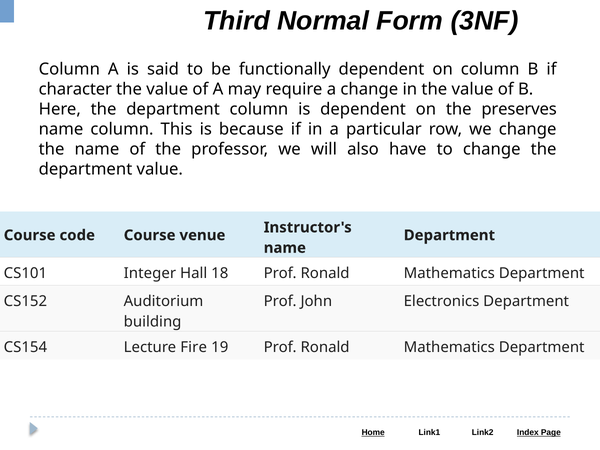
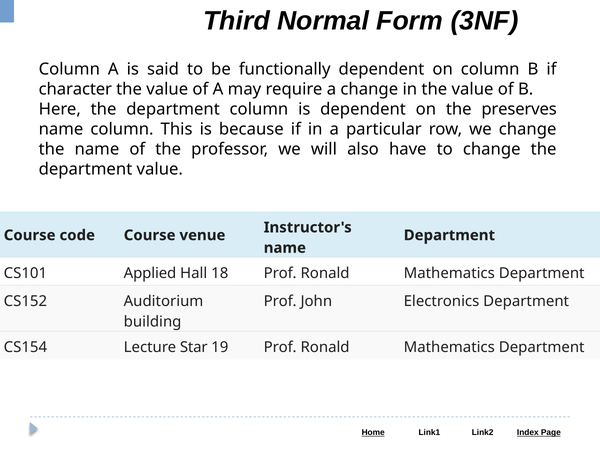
Integer: Integer -> Applied (150, 273)
Fire: Fire -> Star (194, 347)
